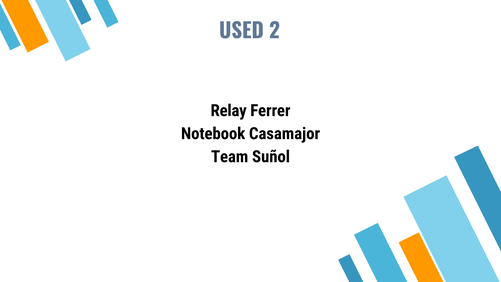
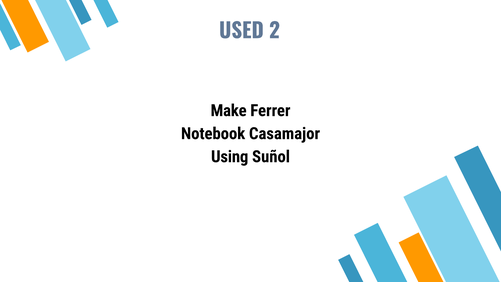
Relay: Relay -> Make (229, 111)
Team: Team -> Using (230, 157)
